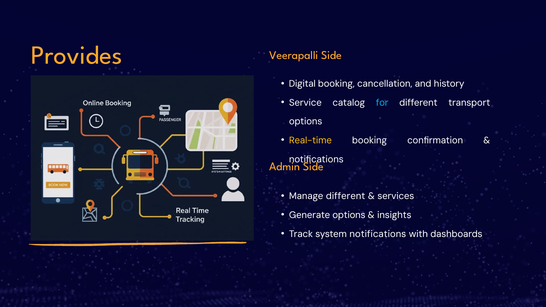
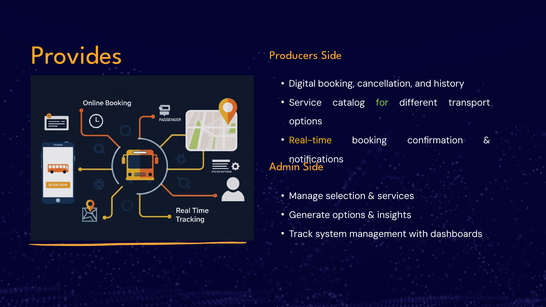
Veerapalli: Veerapalli -> Producers (294, 55)
for colour: light blue -> light green (382, 103)
Manage different: different -> selection (346, 196)
system notifications: notifications -> management (378, 234)
